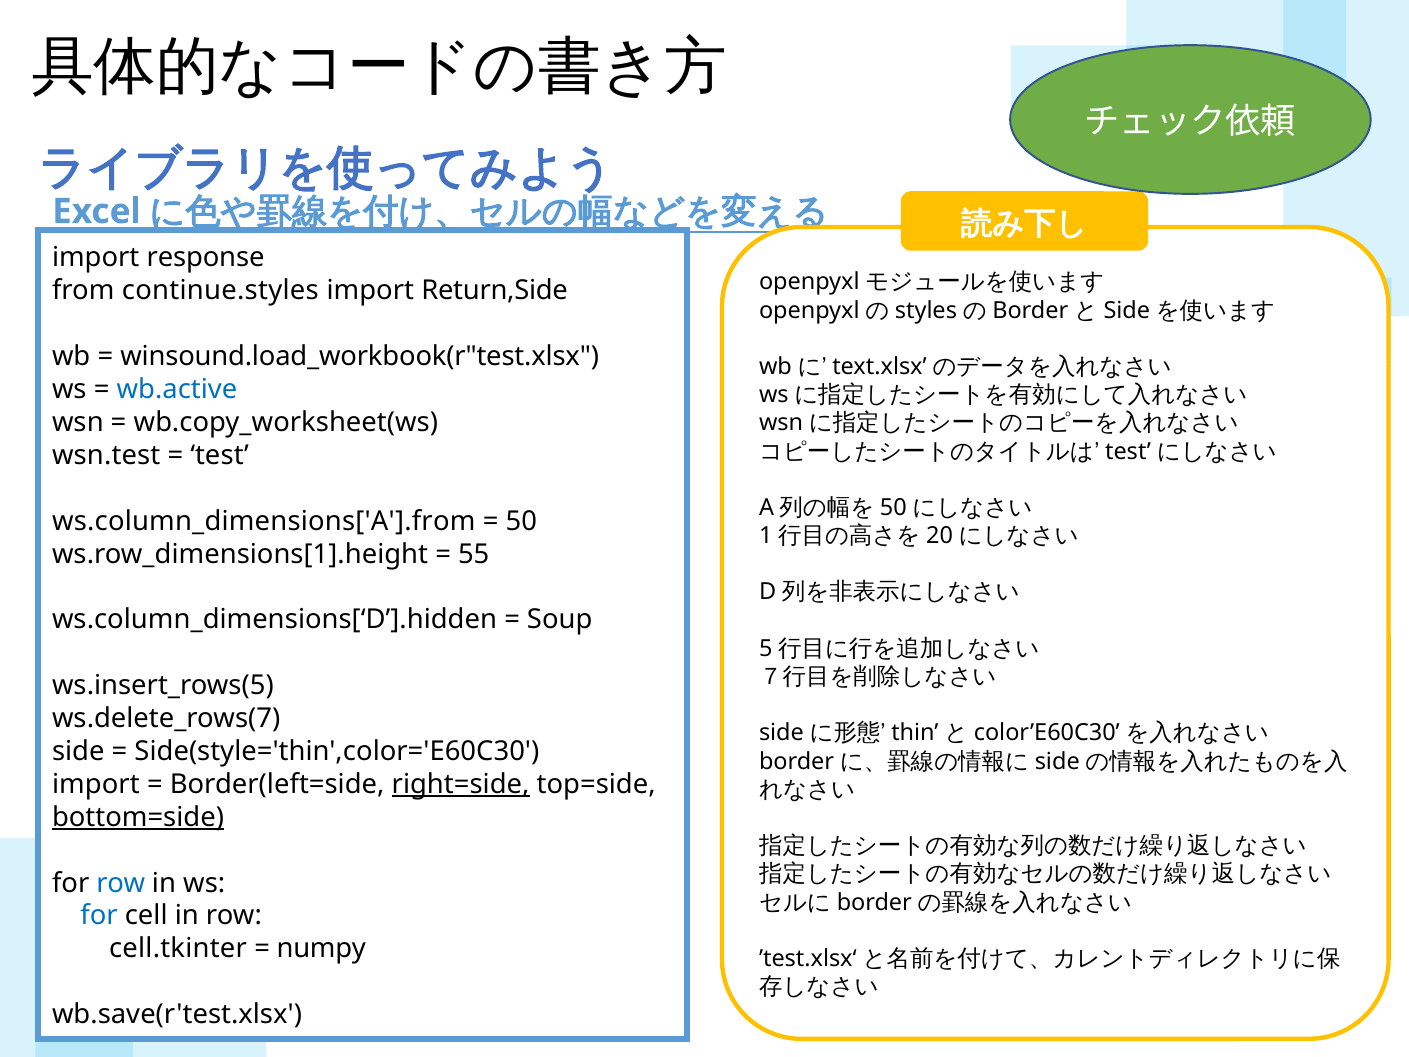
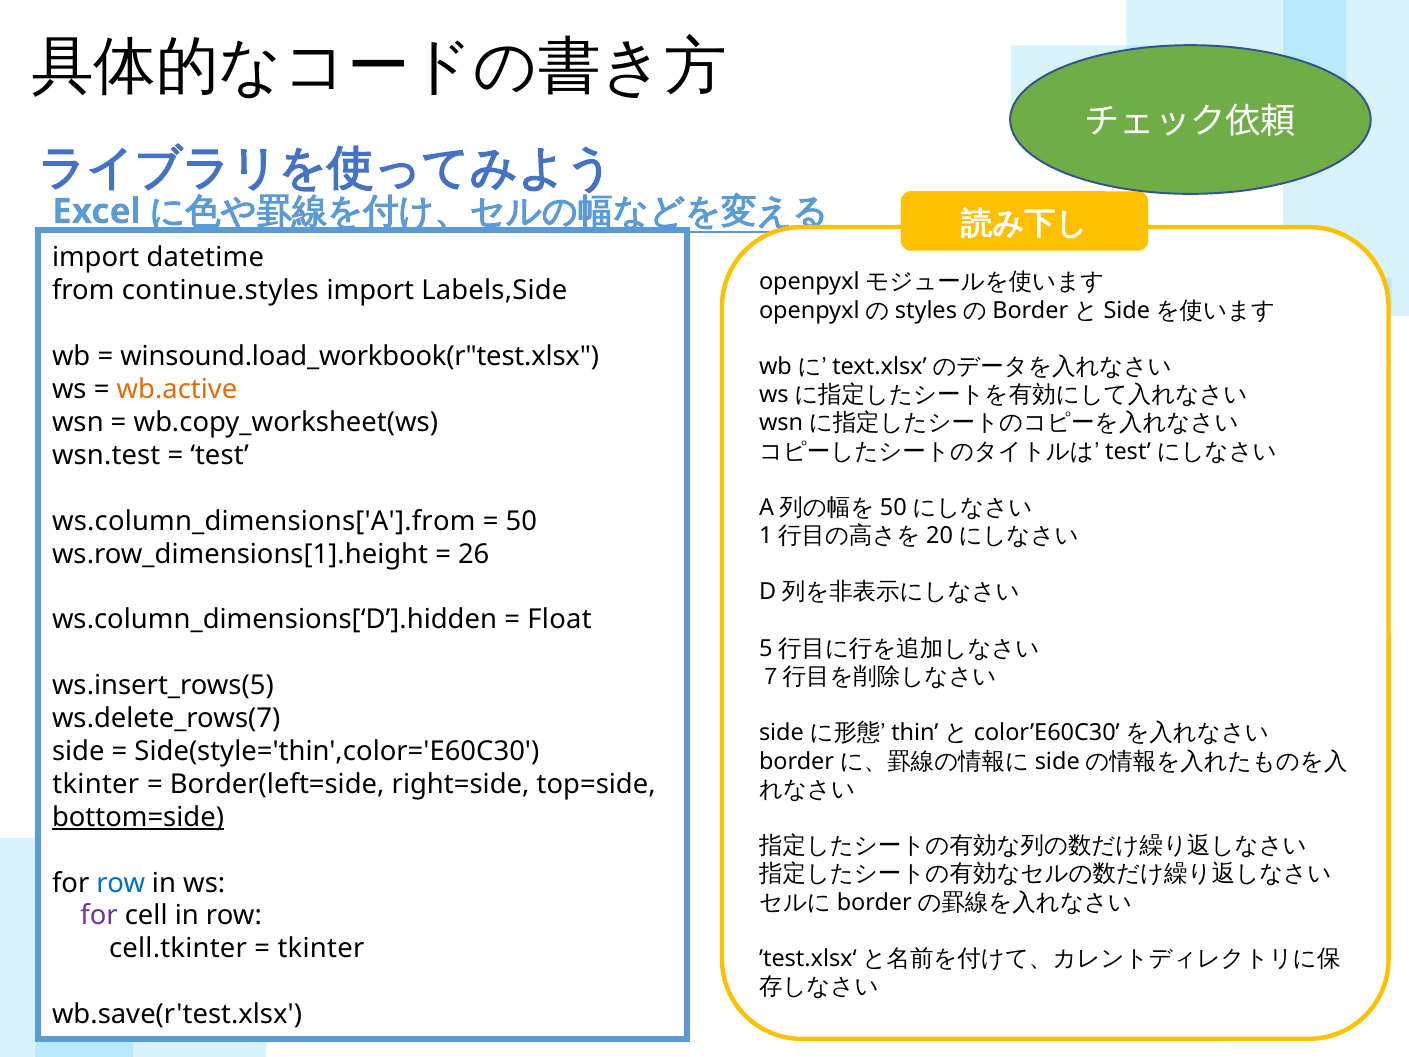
response: response -> datetime (205, 258)
Return,Side: Return,Side -> Labels,Side (494, 291)
wb.active colour: blue -> orange (177, 389)
55: 55 -> 26 (474, 554)
Soup: Soup -> Float (560, 620)
import: import -> tkinter (96, 784)
right=side underline: present -> none (461, 784)
for colour: blue -> purple (99, 916)
numpy: numpy -> tkinter (321, 949)
